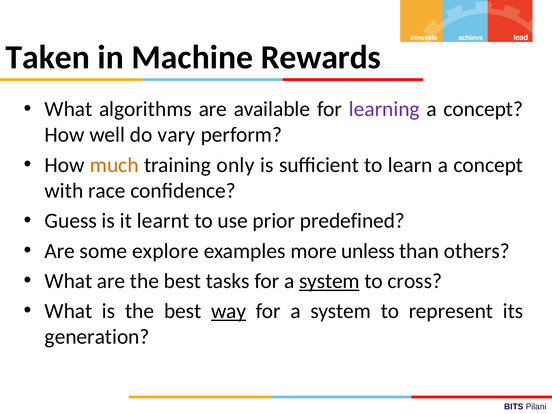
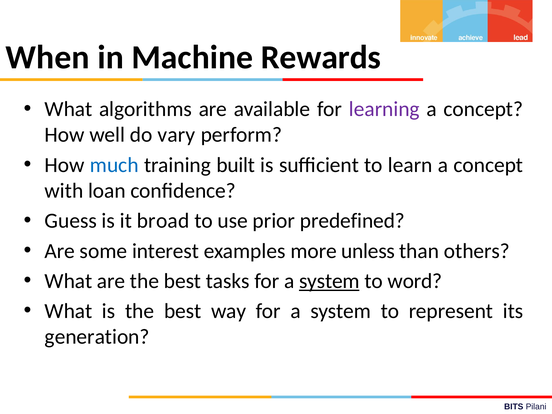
Taken: Taken -> When (48, 57)
much colour: orange -> blue (114, 165)
only: only -> built (236, 165)
race: race -> loan (107, 191)
learnt: learnt -> broad (163, 221)
explore: explore -> interest (166, 251)
cross: cross -> word (415, 281)
way underline: present -> none (229, 311)
